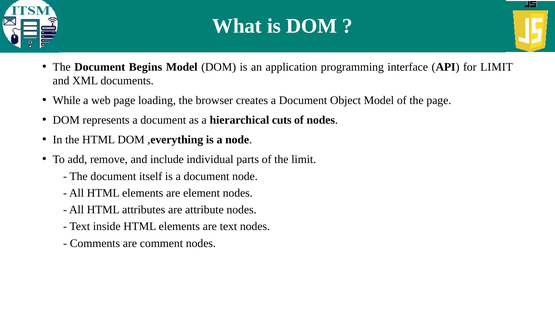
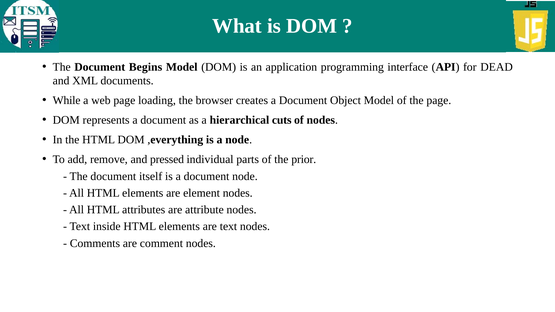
for LIMIT: LIMIT -> DEAD (497, 67)
include: include -> pressed (167, 160)
the limit: limit -> prior (304, 160)
